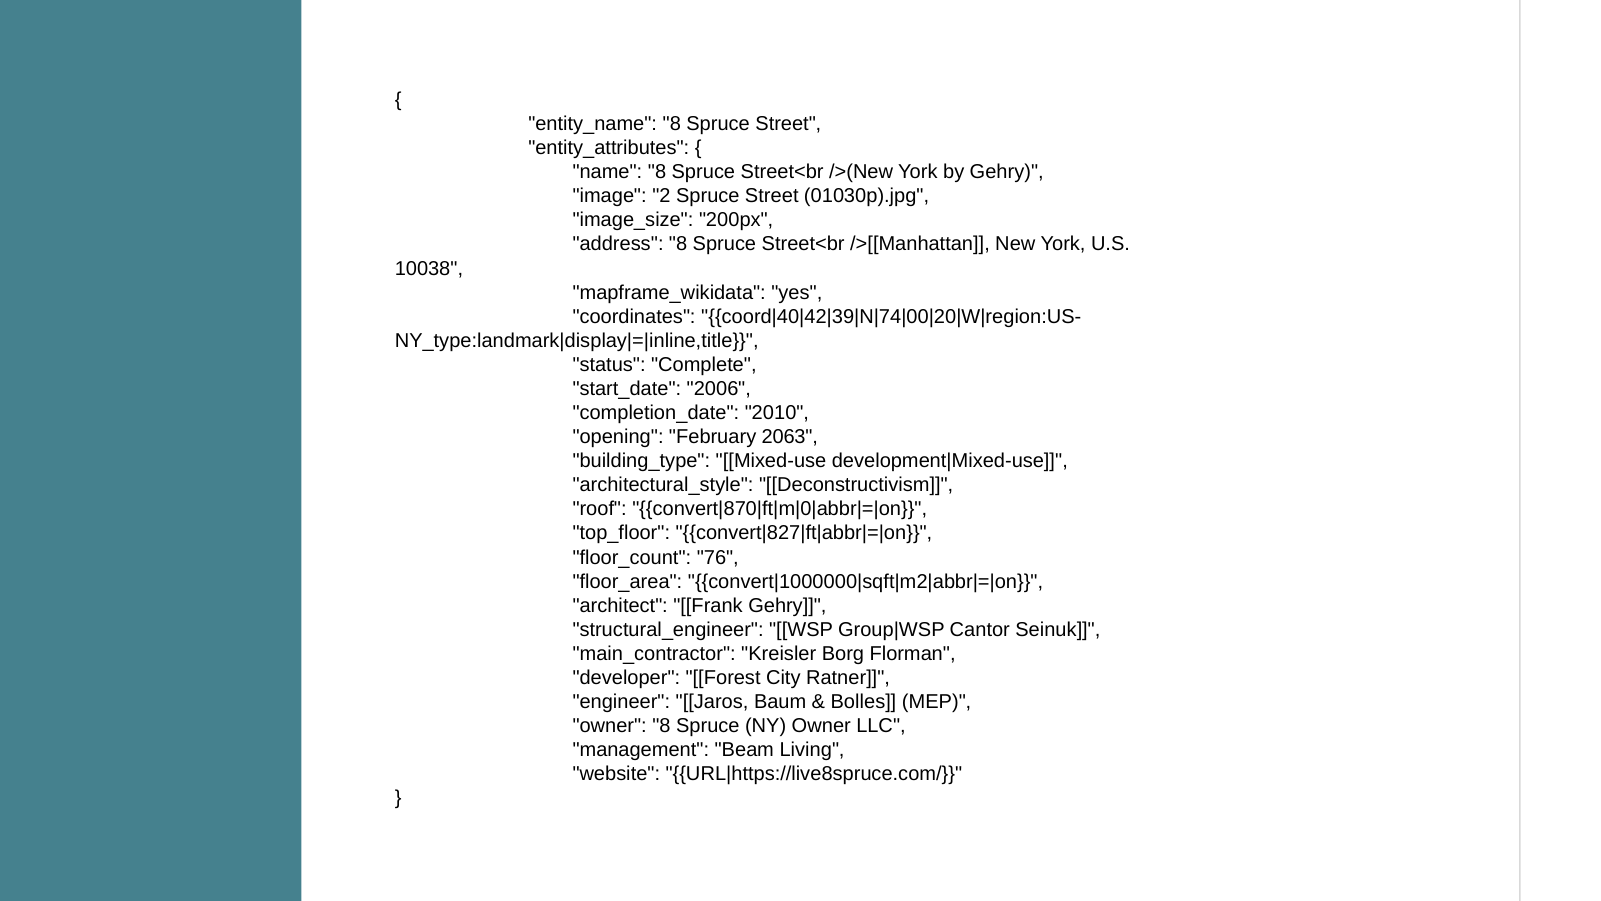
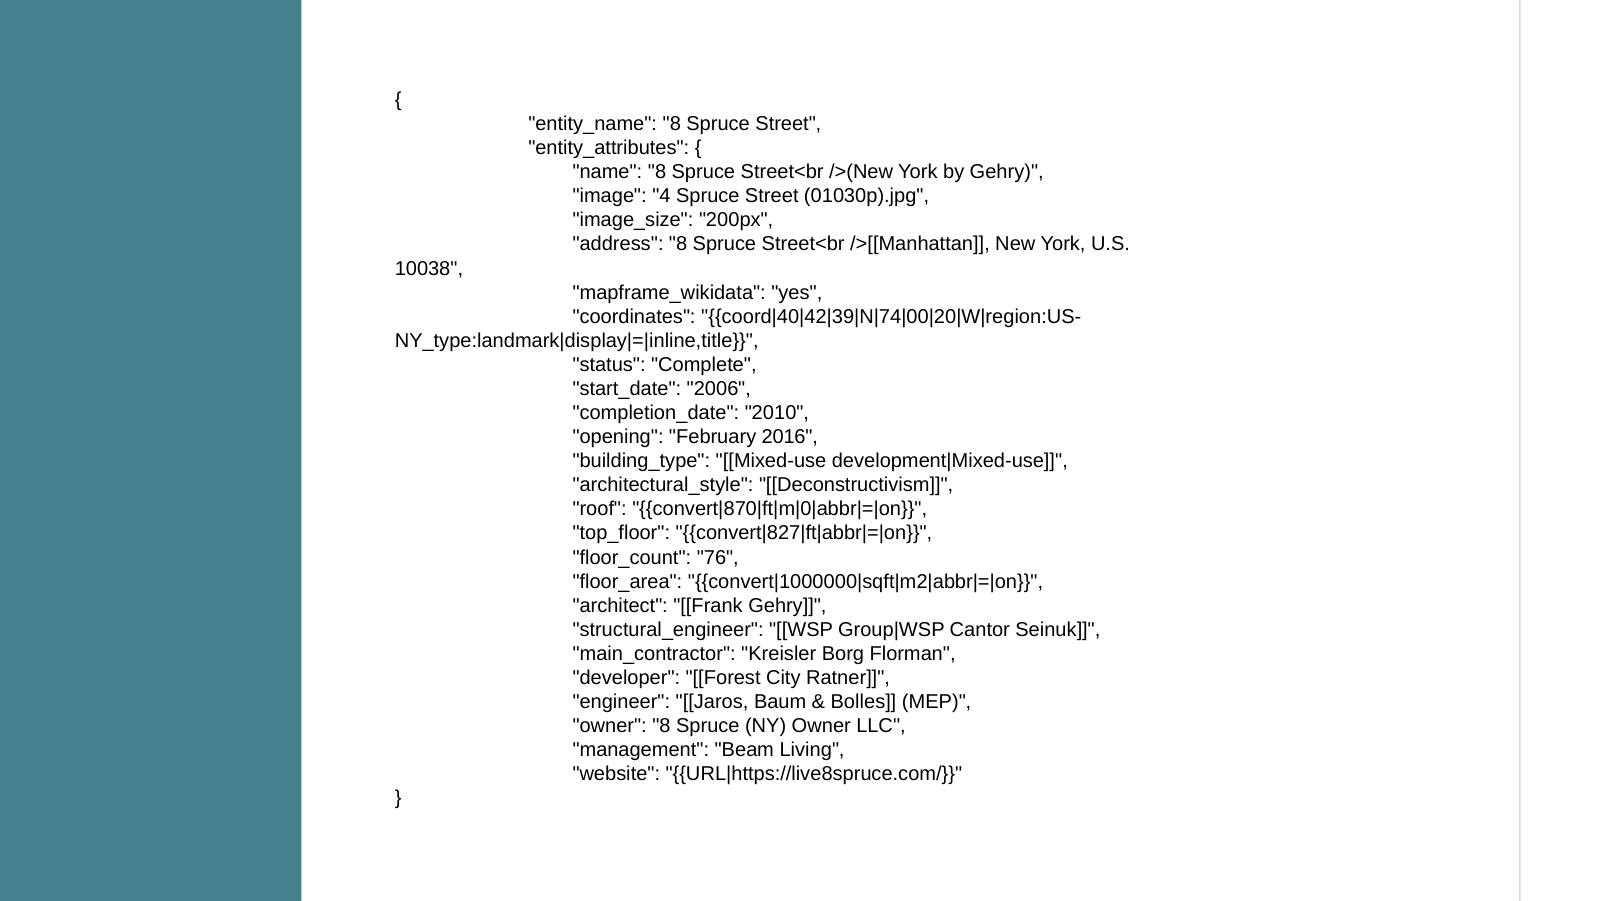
2: 2 -> 4 (661, 196)
2063: 2063 -> 2016 (790, 437)
